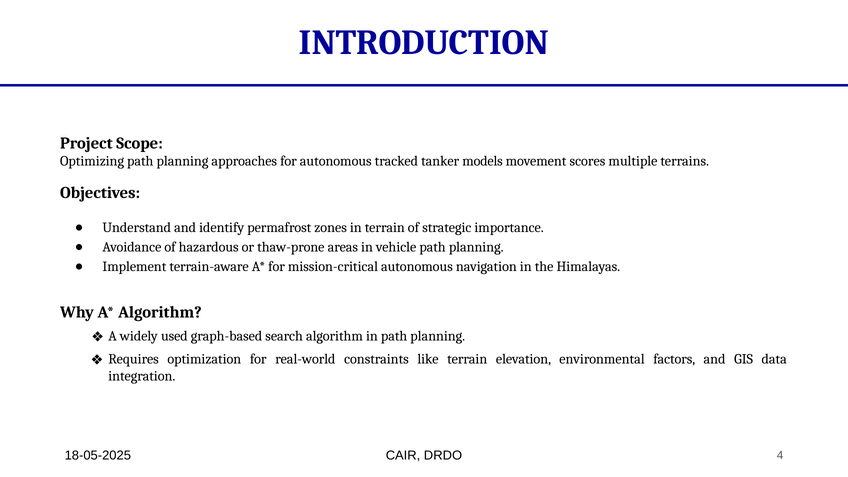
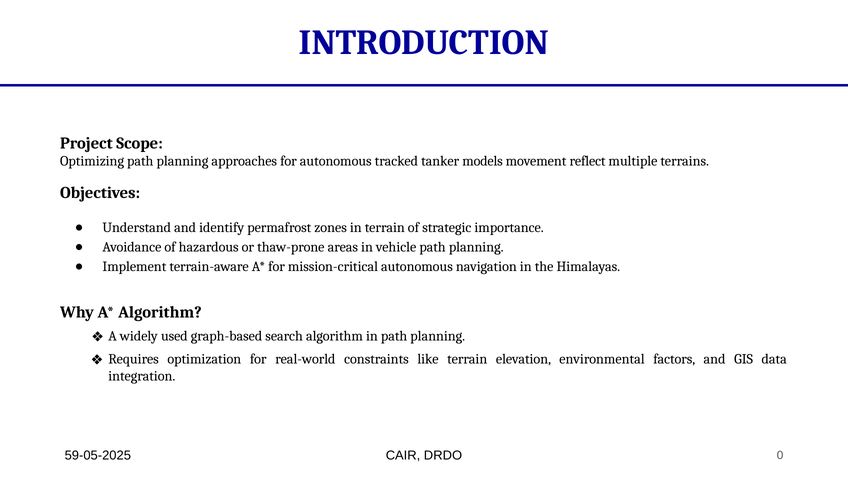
scores: scores -> reflect (588, 161)
18-05-2025: 18-05-2025 -> 59-05-2025 (98, 456)
4: 4 -> 0 (780, 456)
